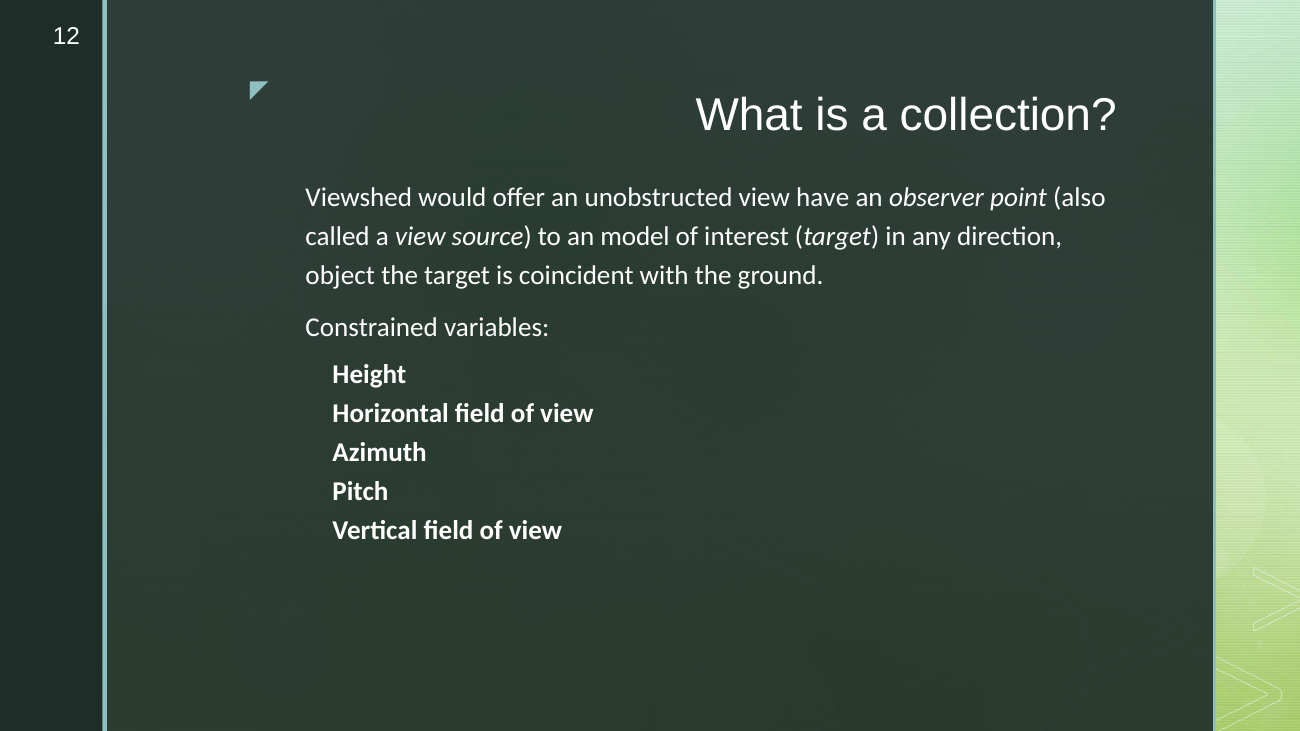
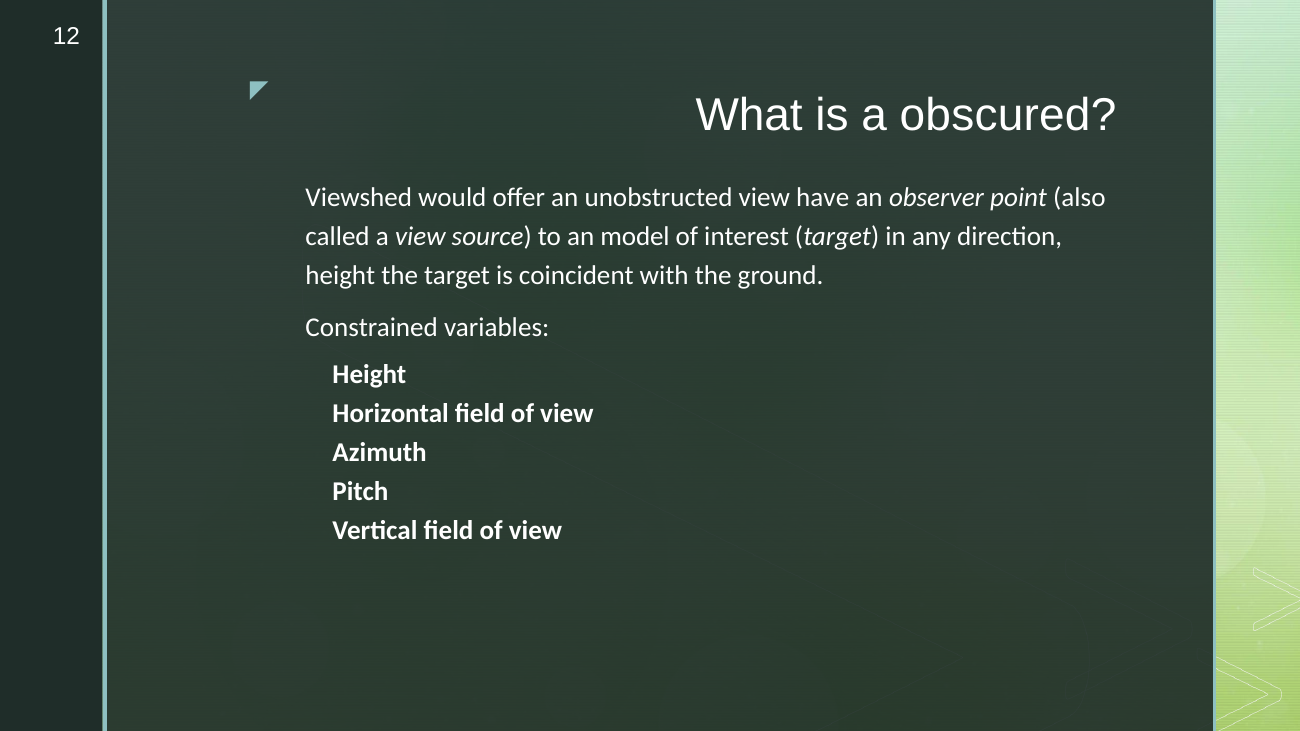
collection: collection -> obscured (1008, 116)
object: object -> height (340, 275)
